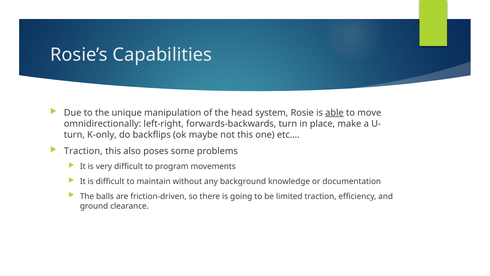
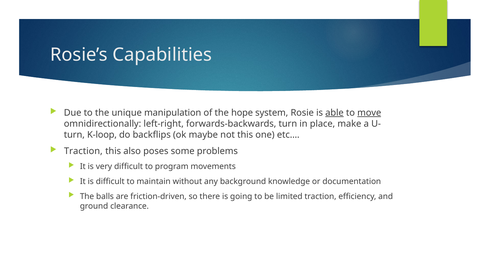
head: head -> hope (242, 113)
move underline: none -> present (369, 113)
K-only: K-only -> K-loop (102, 135)
